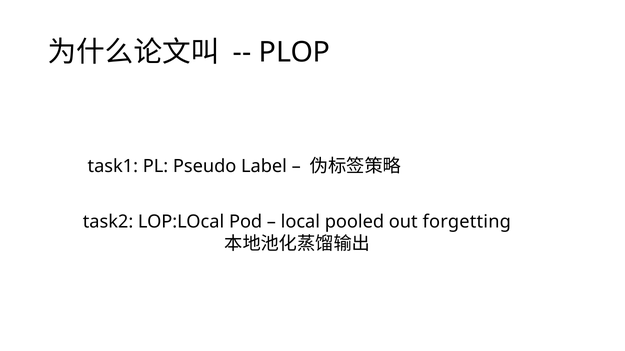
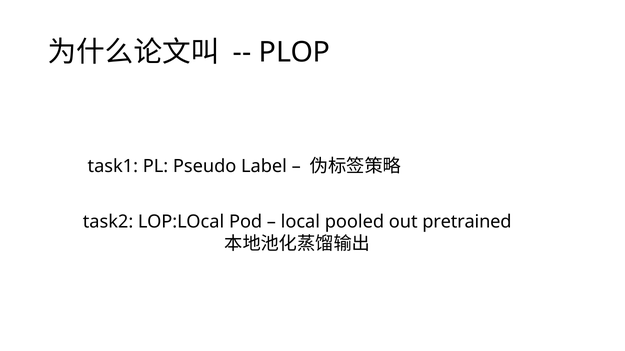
forgetting: forgetting -> pretrained (467, 222)
